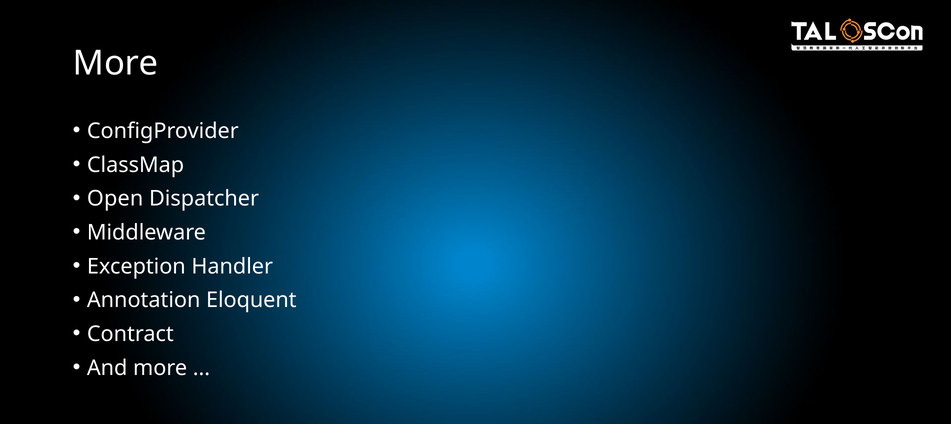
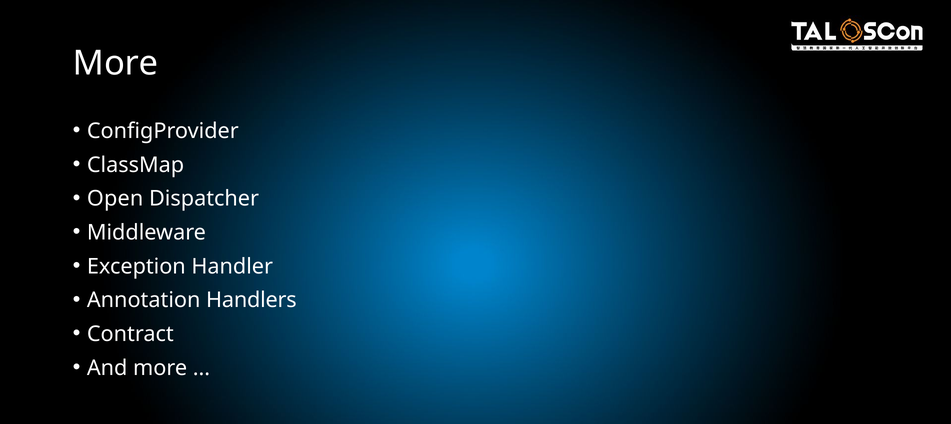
Eloquent: Eloquent -> Handlers (251, 300)
